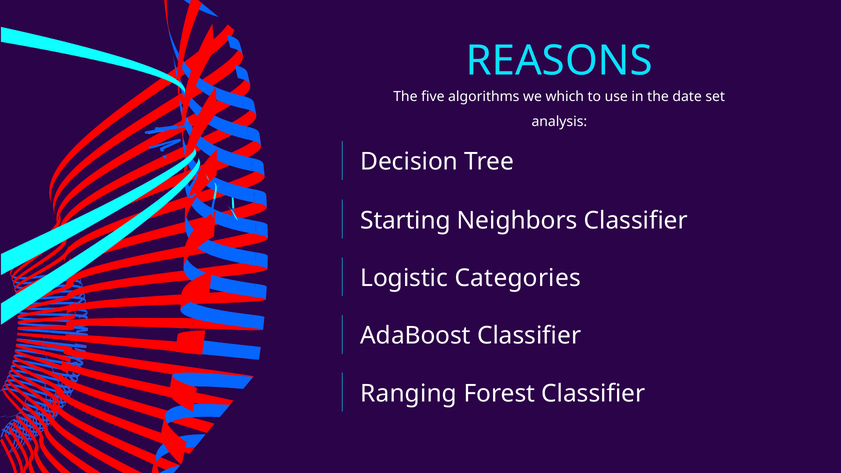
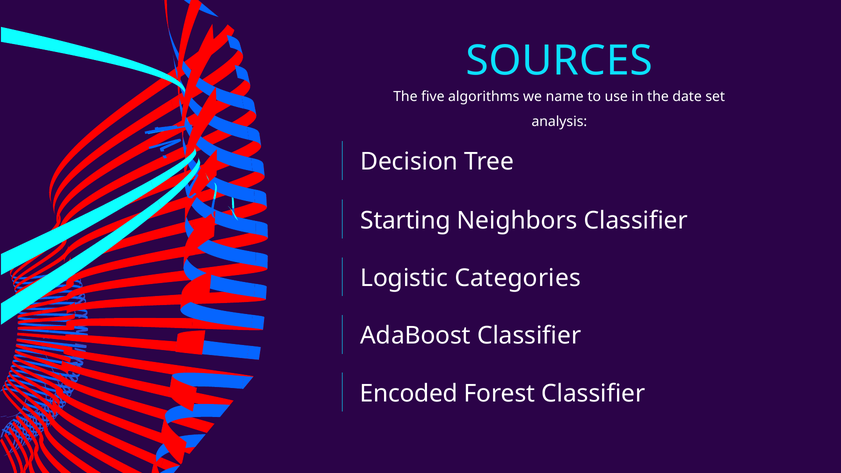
REASONS: REASONS -> SOURCES (559, 61)
which: which -> name (565, 96)
Ranging: Ranging -> Encoded (409, 393)
